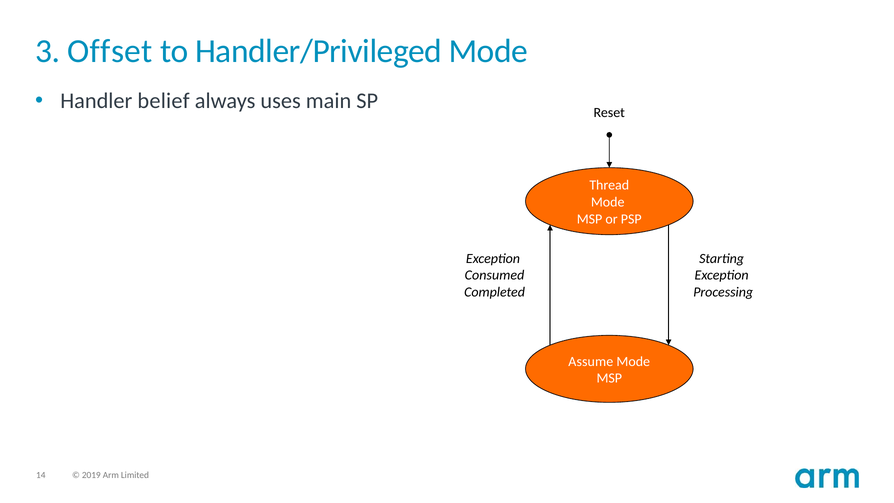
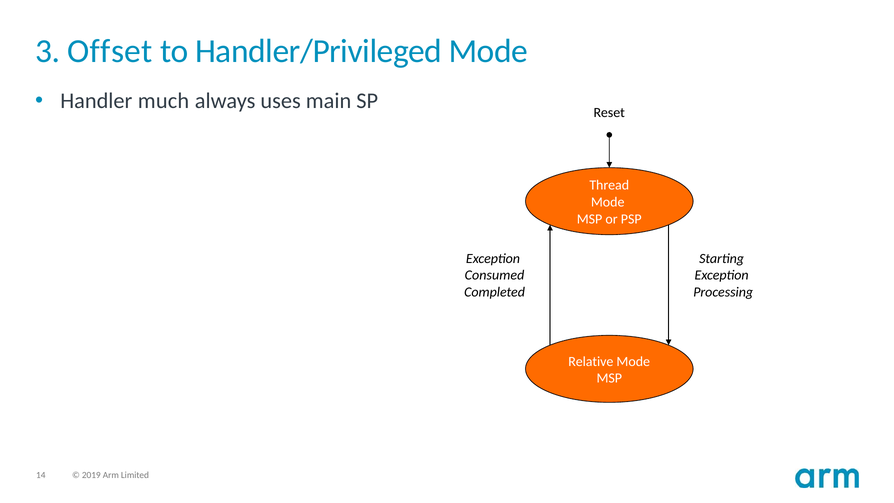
belief: belief -> much (164, 101)
Assume: Assume -> Relative (591, 361)
